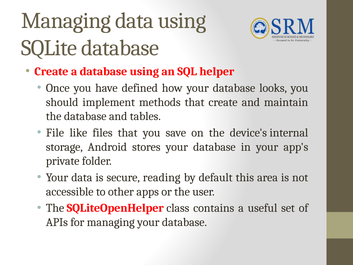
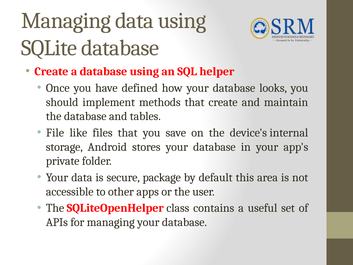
reading: reading -> package (162, 177)
